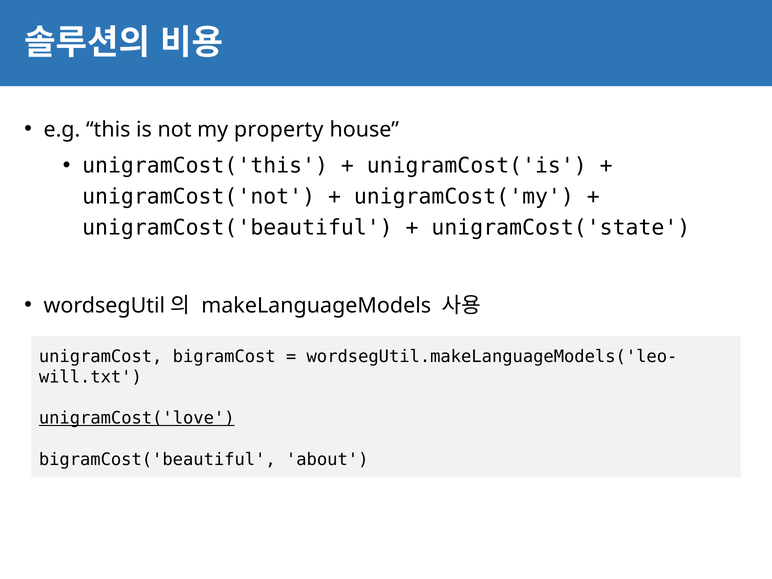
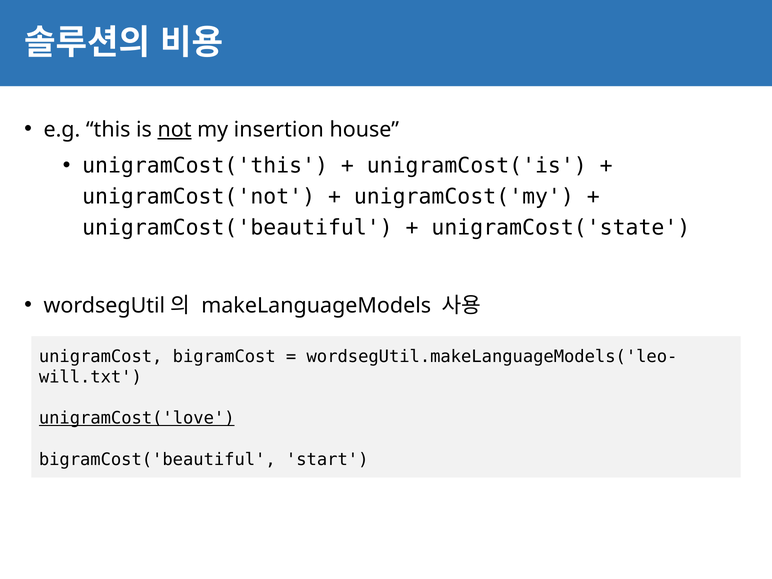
not underline: none -> present (175, 130)
property: property -> insertion (279, 130)
about: about -> start (327, 459)
